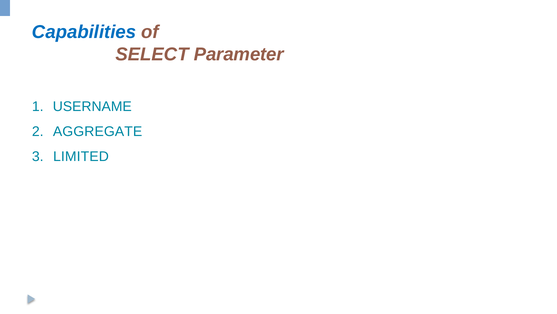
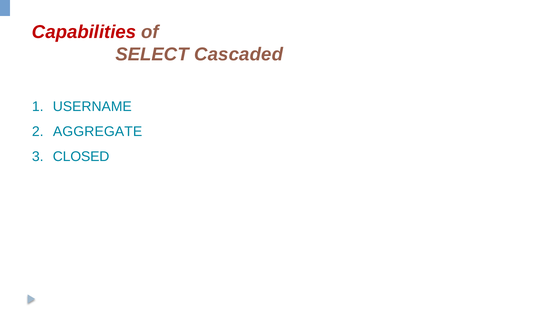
Capabilities colour: blue -> red (84, 32)
Parameter: Parameter -> Cascaded (239, 54)
LIMITED: LIMITED -> CLOSED (81, 156)
